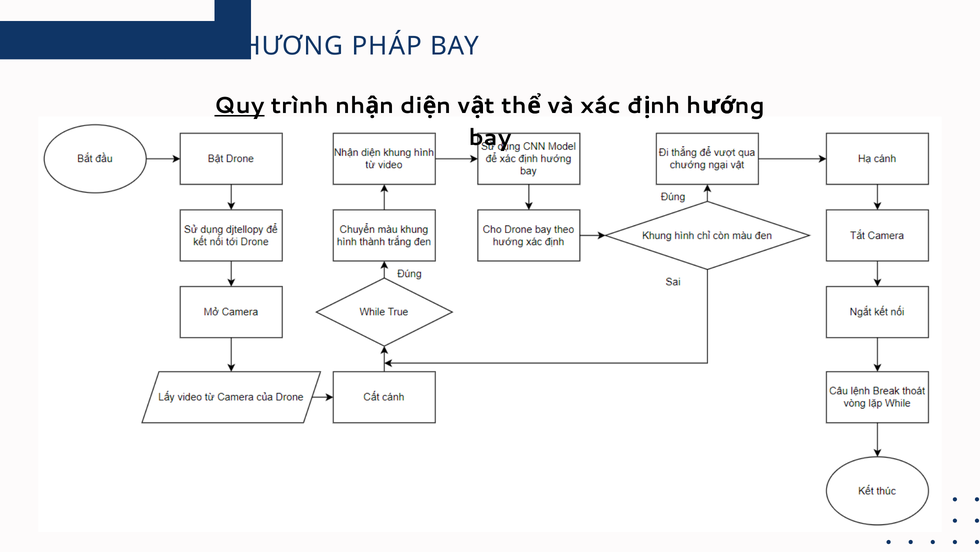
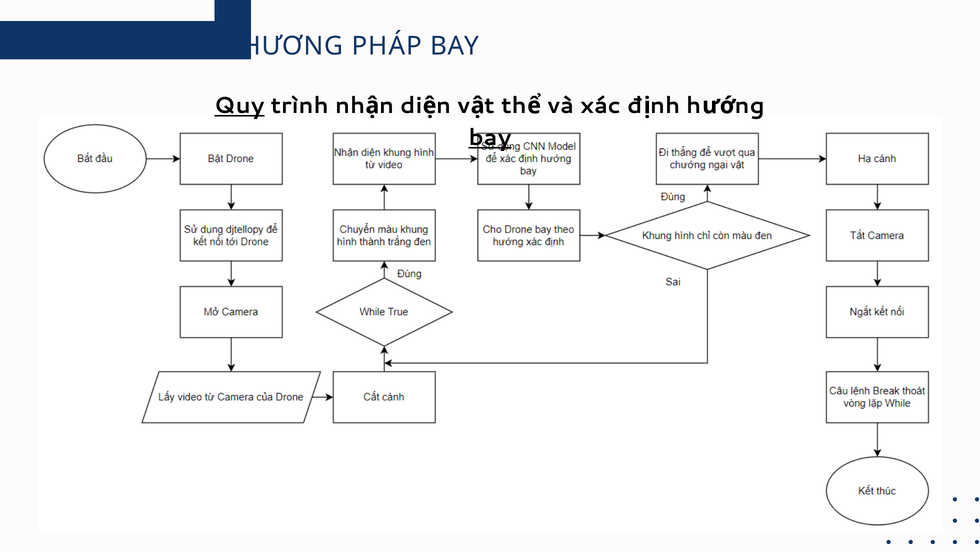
bay underline: none -> present (490, 137)
